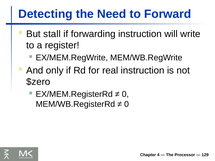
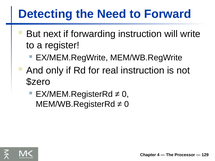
stall: stall -> next (52, 34)
